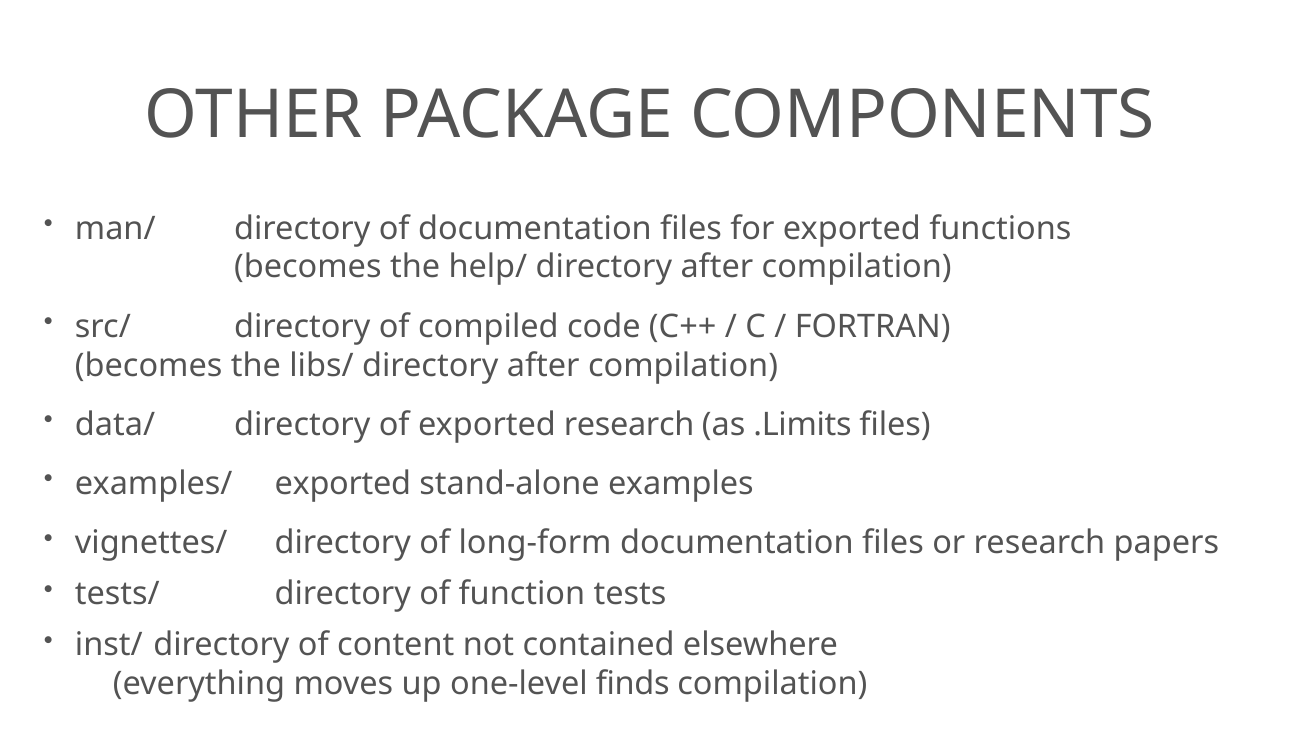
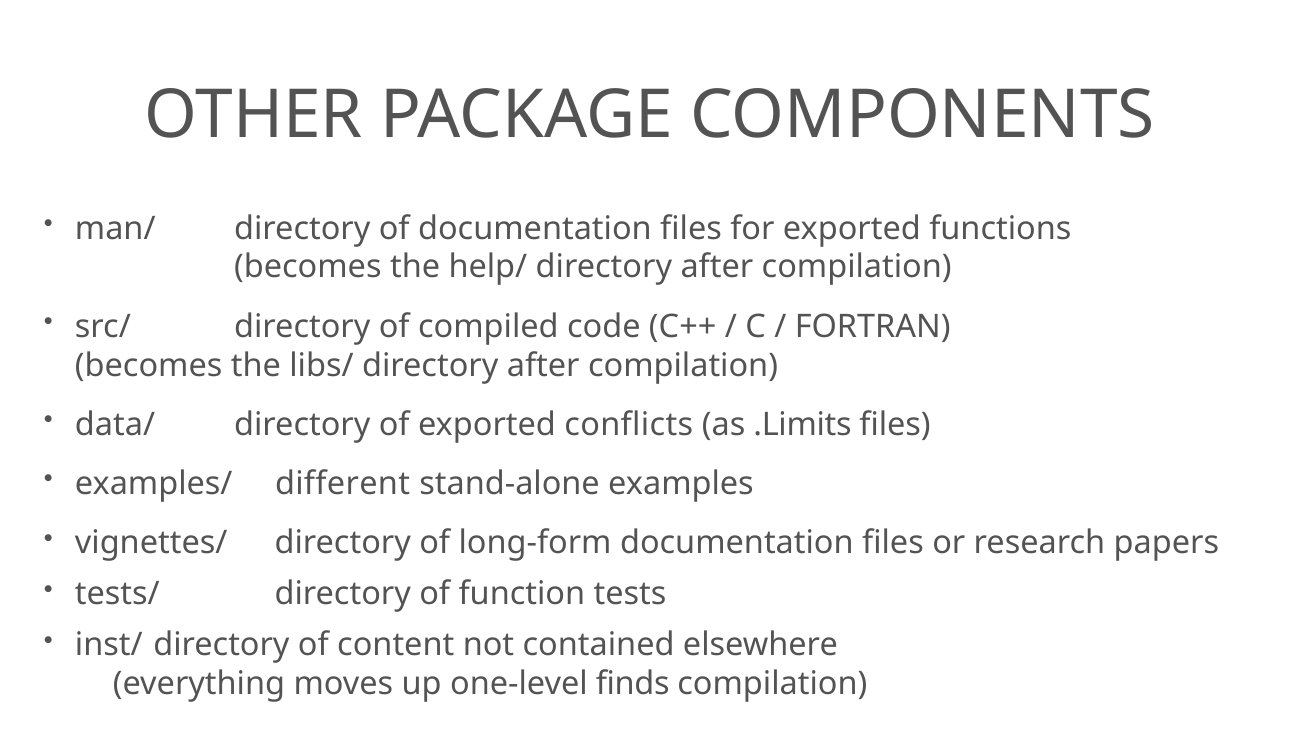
exported research: research -> conflicts (629, 425)
examples/ exported: exported -> different (343, 484)
